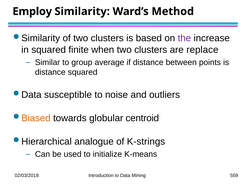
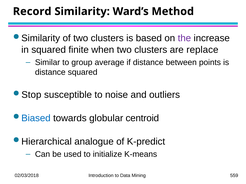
Employ: Employ -> Record (32, 11)
Data: Data -> Stop (31, 95)
Biased colour: orange -> blue (36, 118)
K-strings: K-strings -> K-predict (146, 142)
